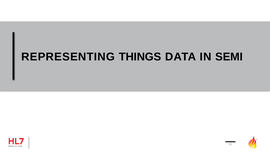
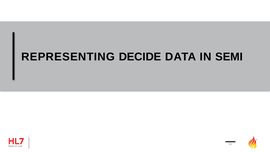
THINGS: THINGS -> DECIDE (140, 57)
